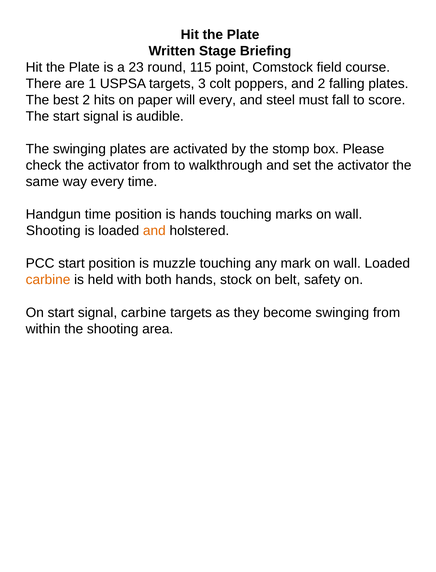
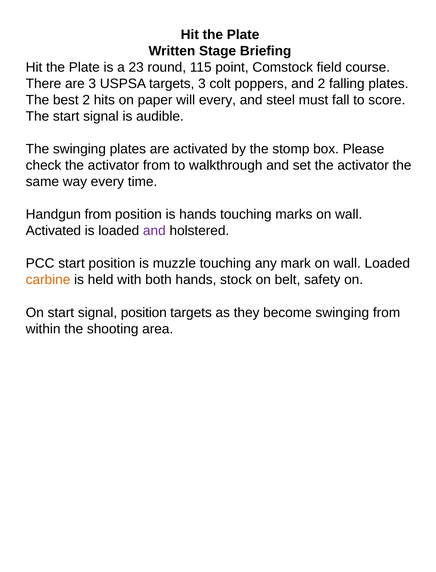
are 1: 1 -> 3 (92, 84)
Handgun time: time -> from (98, 215)
Shooting: Shooting -> Activated (53, 231)
and colour: orange -> purple (154, 231)
signal carbine: carbine -> position (144, 313)
